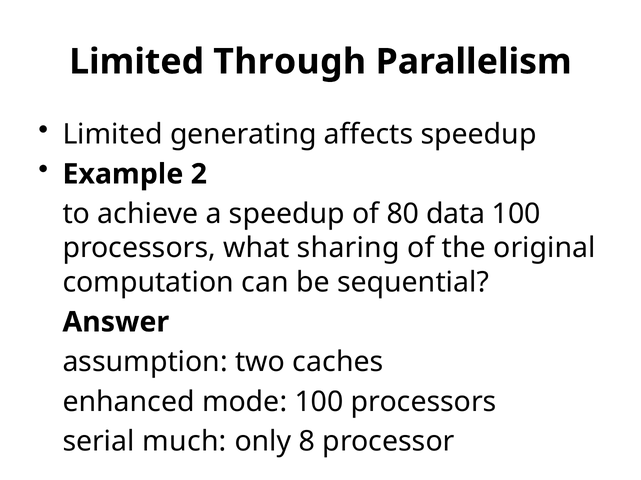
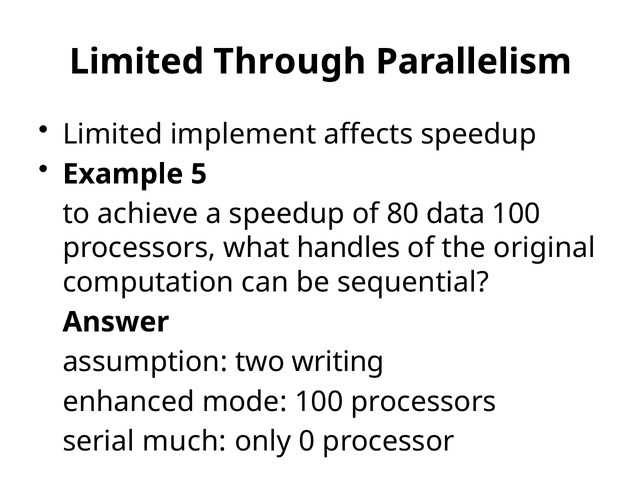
generating: generating -> implement (243, 134)
2: 2 -> 5 (199, 174)
sharing: sharing -> handles (349, 248)
caches: caches -> writing (338, 362)
8: 8 -> 0 (307, 442)
